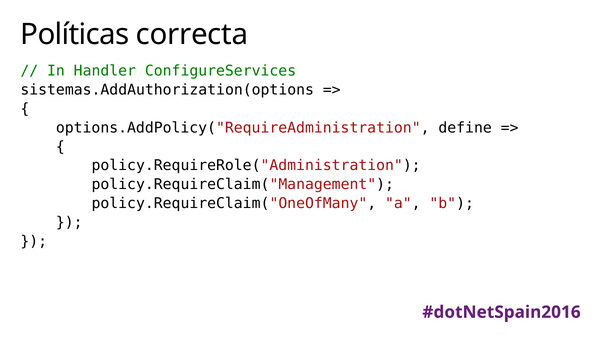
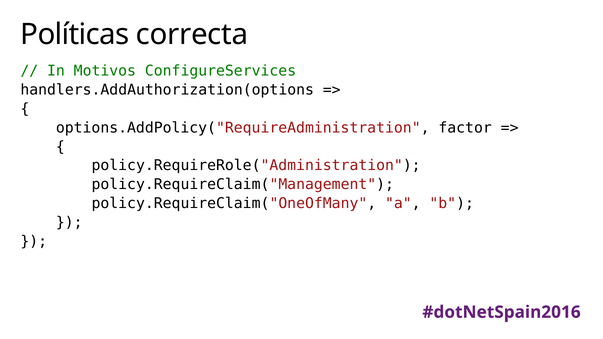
Handler: Handler -> Motivos (105, 71)
sistemas.AddAuthorization(options: sistemas.AddAuthorization(options -> handlers.AddAuthorization(options (167, 90)
define: define -> factor (465, 128)
